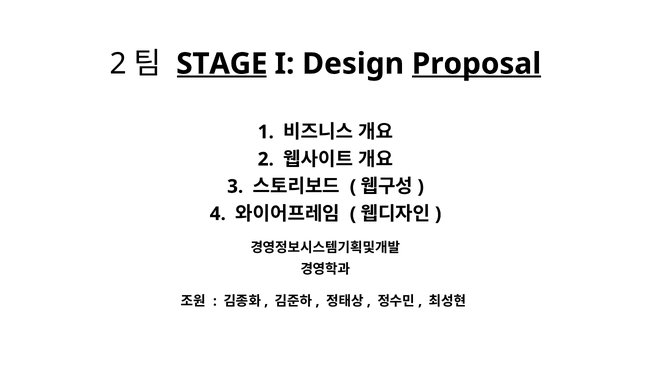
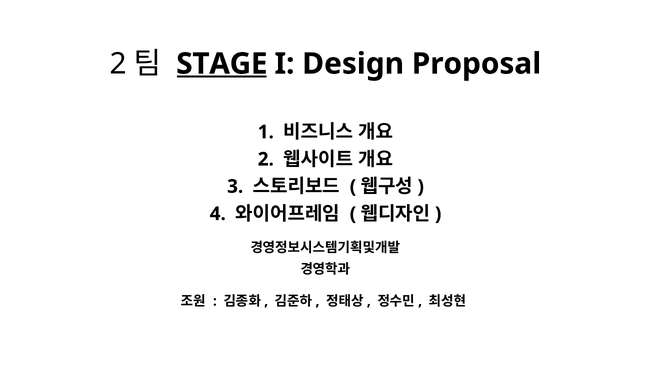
Proposal underline: present -> none (476, 64)
